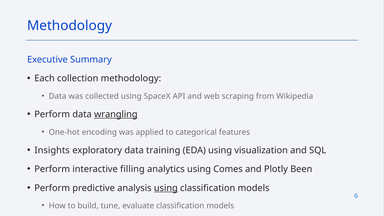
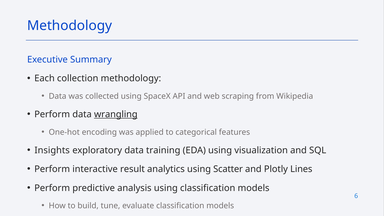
filling: filling -> result (132, 169)
Comes: Comes -> Scatter (228, 169)
Been: Been -> Lines (301, 169)
using underline: present -> none (166, 188)
